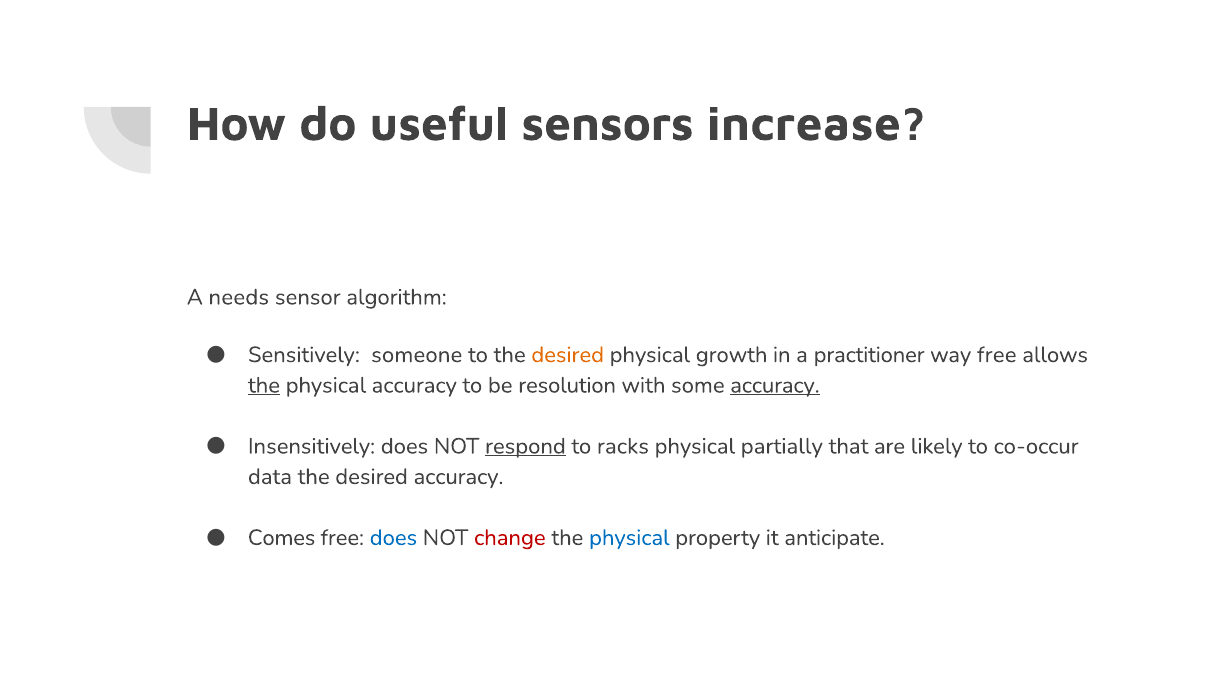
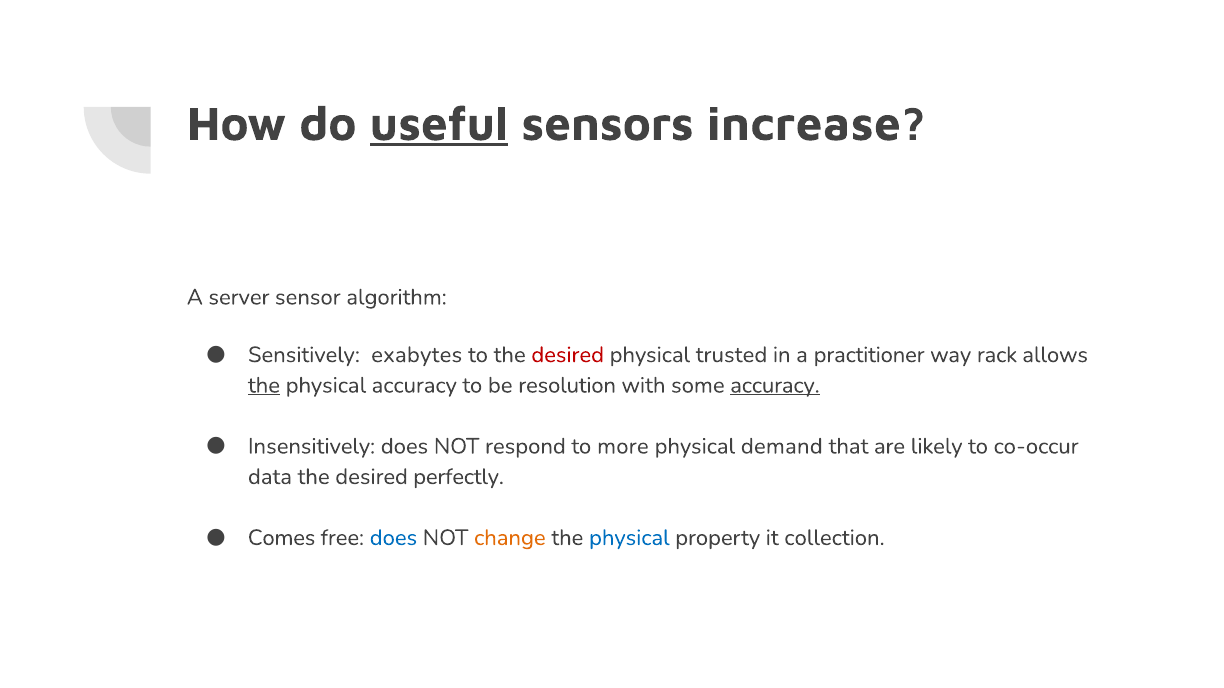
useful underline: none -> present (439, 124)
needs: needs -> server (239, 297)
someone: someone -> exabytes (417, 355)
desired colour: orange -> red (568, 355)
growth: growth -> trusted (732, 355)
way free: free -> rack (997, 355)
respond underline: present -> none (525, 447)
racks: racks -> more (623, 447)
partially: partially -> demand (782, 447)
desired accuracy: accuracy -> perfectly (459, 477)
change colour: red -> orange (510, 538)
anticipate: anticipate -> collection (834, 538)
